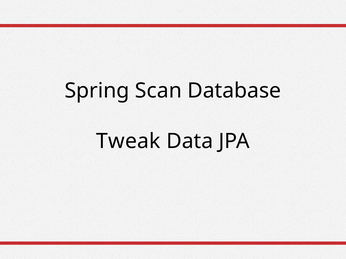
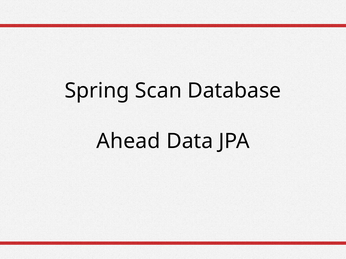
Tweak: Tweak -> Ahead (128, 142)
